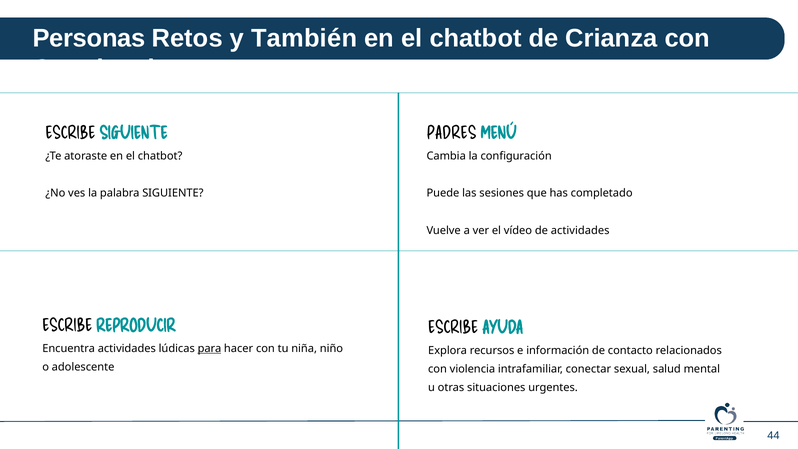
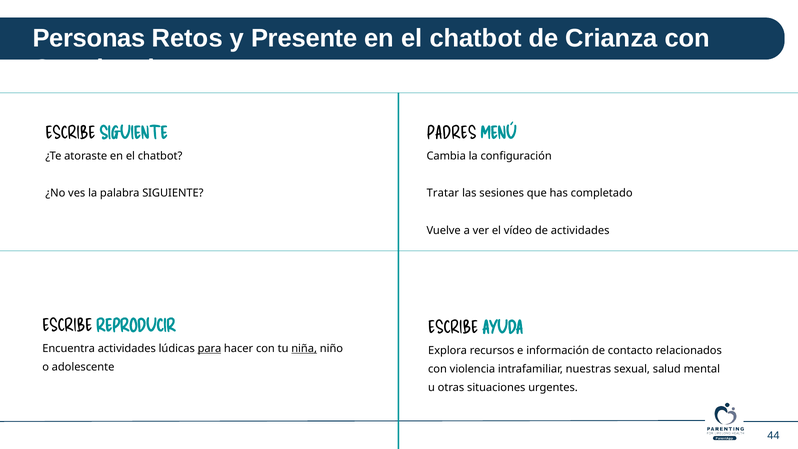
También: También -> Presente (304, 38)
Puede: Puede -> Tratar (443, 193)
niña underline: none -> present (304, 348)
conectar: conectar -> nuestras (588, 369)
